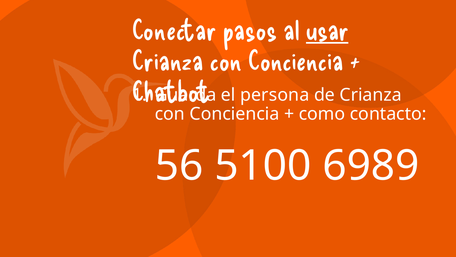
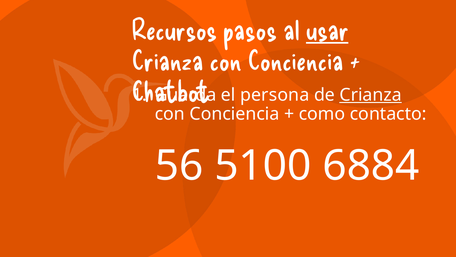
Conectar: Conectar -> Recursos (174, 31)
Crianza underline: none -> present (371, 95)
6989: 6989 -> 6884 (371, 165)
